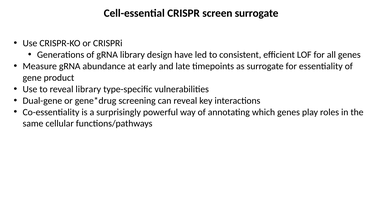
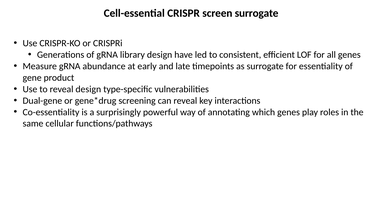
reveal library: library -> design (88, 89)
